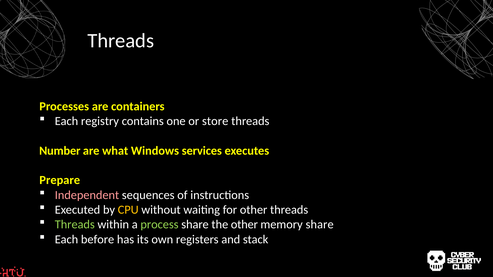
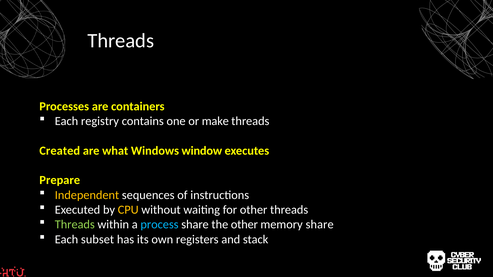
store: store -> make (215, 121)
Number: Number -> Created (60, 151)
services: services -> window (202, 151)
Independent colour: pink -> yellow (87, 195)
process colour: light green -> light blue (160, 225)
before: before -> subset (98, 240)
